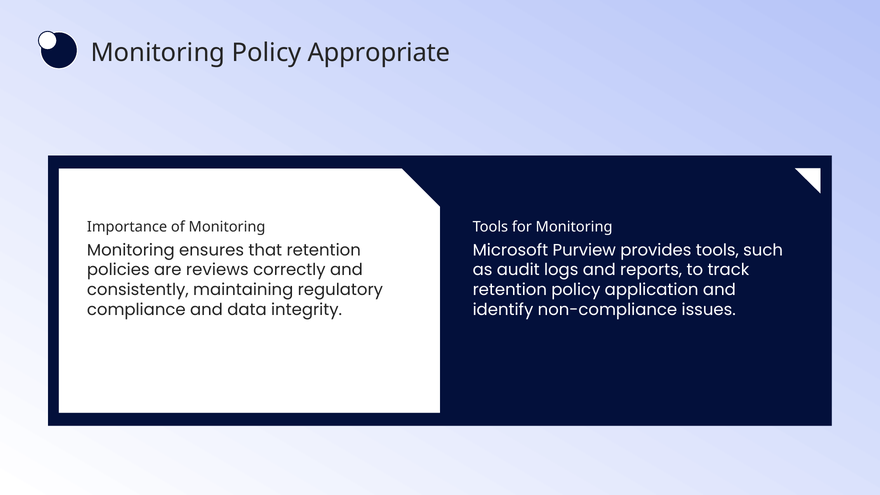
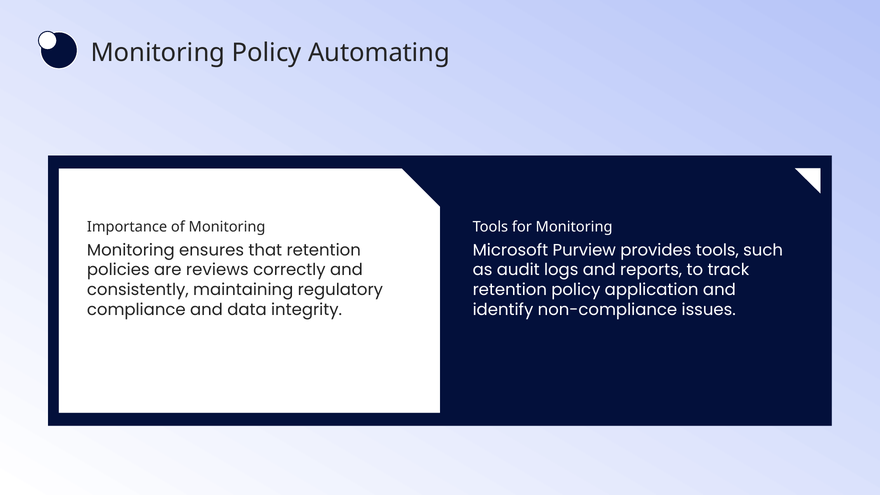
Appropriate: Appropriate -> Automating (379, 53)
